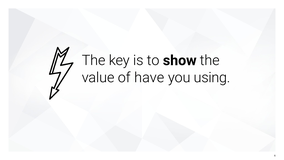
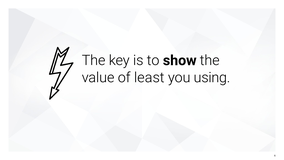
have: have -> least (149, 77)
